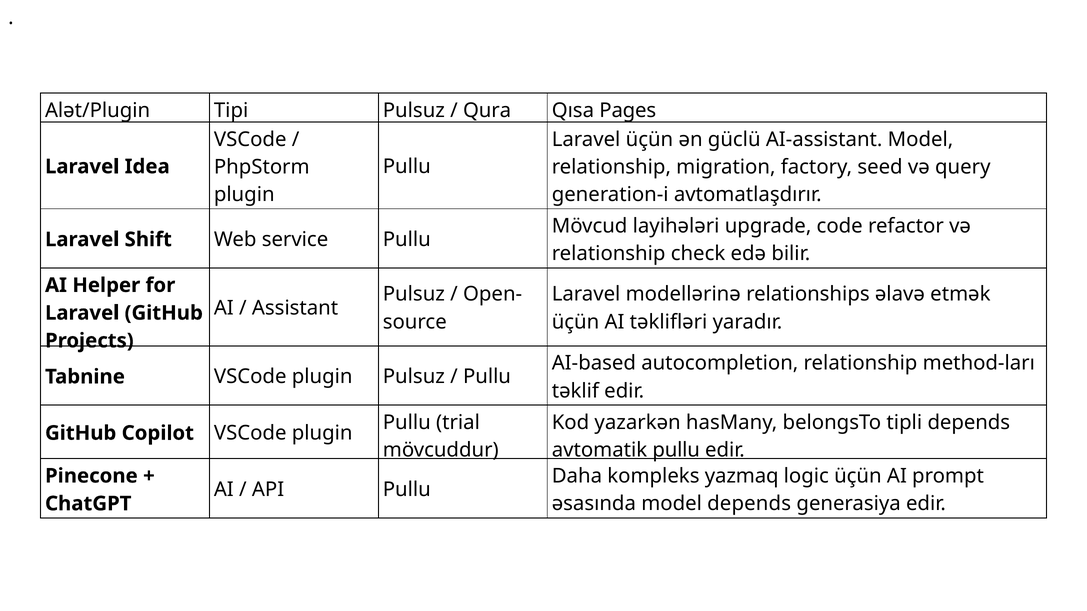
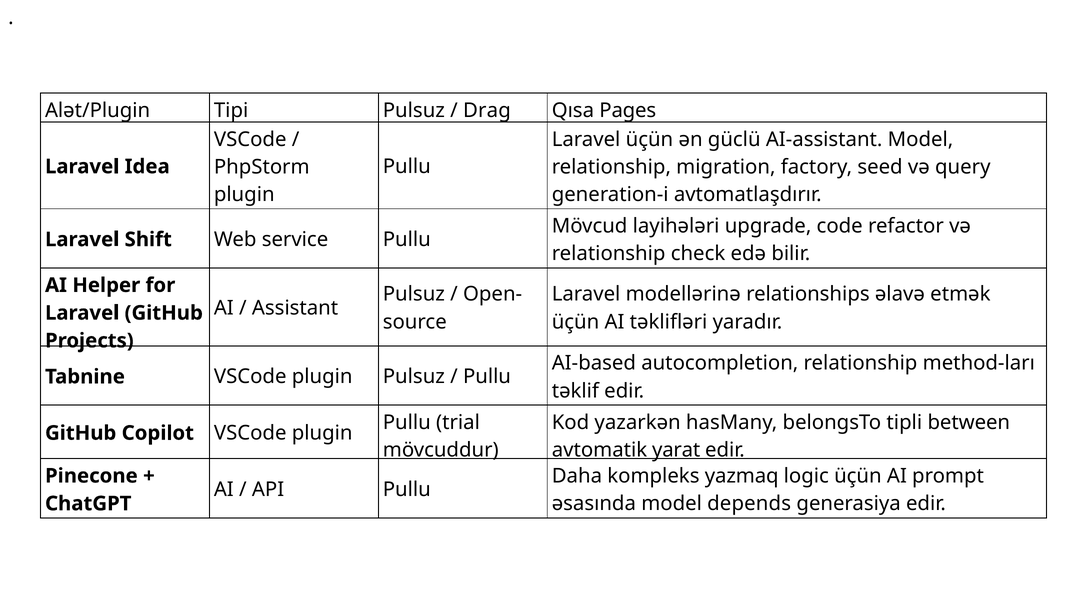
Qura: Qura -> Drag (487, 110)
tipli depends: depends -> between (969, 423)
avtomatik pullu: pullu -> yarat (676, 450)
